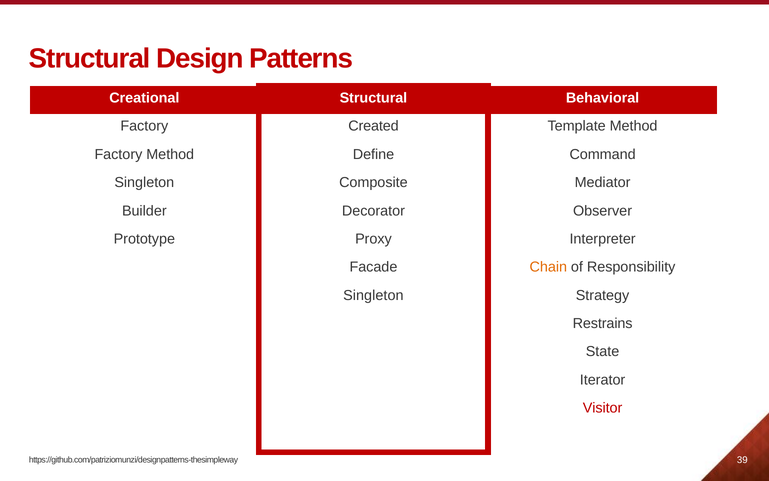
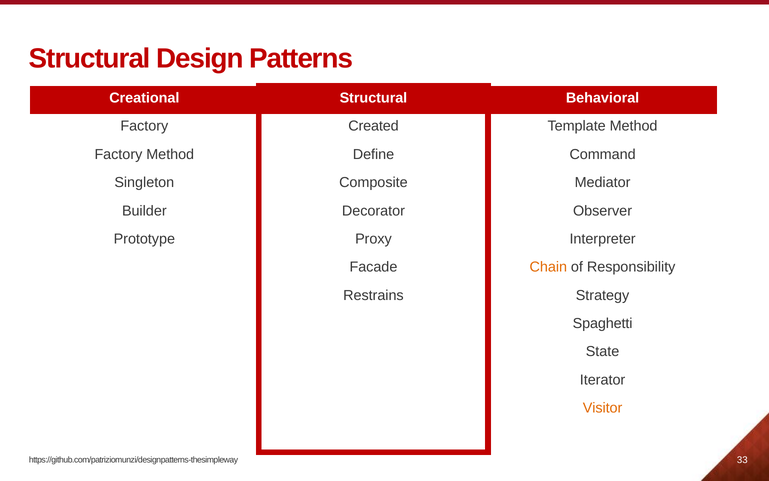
Singleton: Singleton -> Restrains (373, 295)
Restrains: Restrains -> Spaghetti (603, 323)
Visitor colour: red -> orange (603, 408)
39: 39 -> 33 (742, 460)
